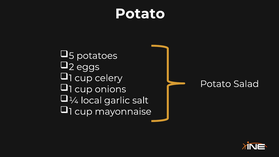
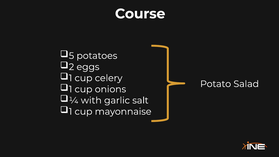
Potato: Potato -> Course (140, 14)
local: local -> with (91, 100)
